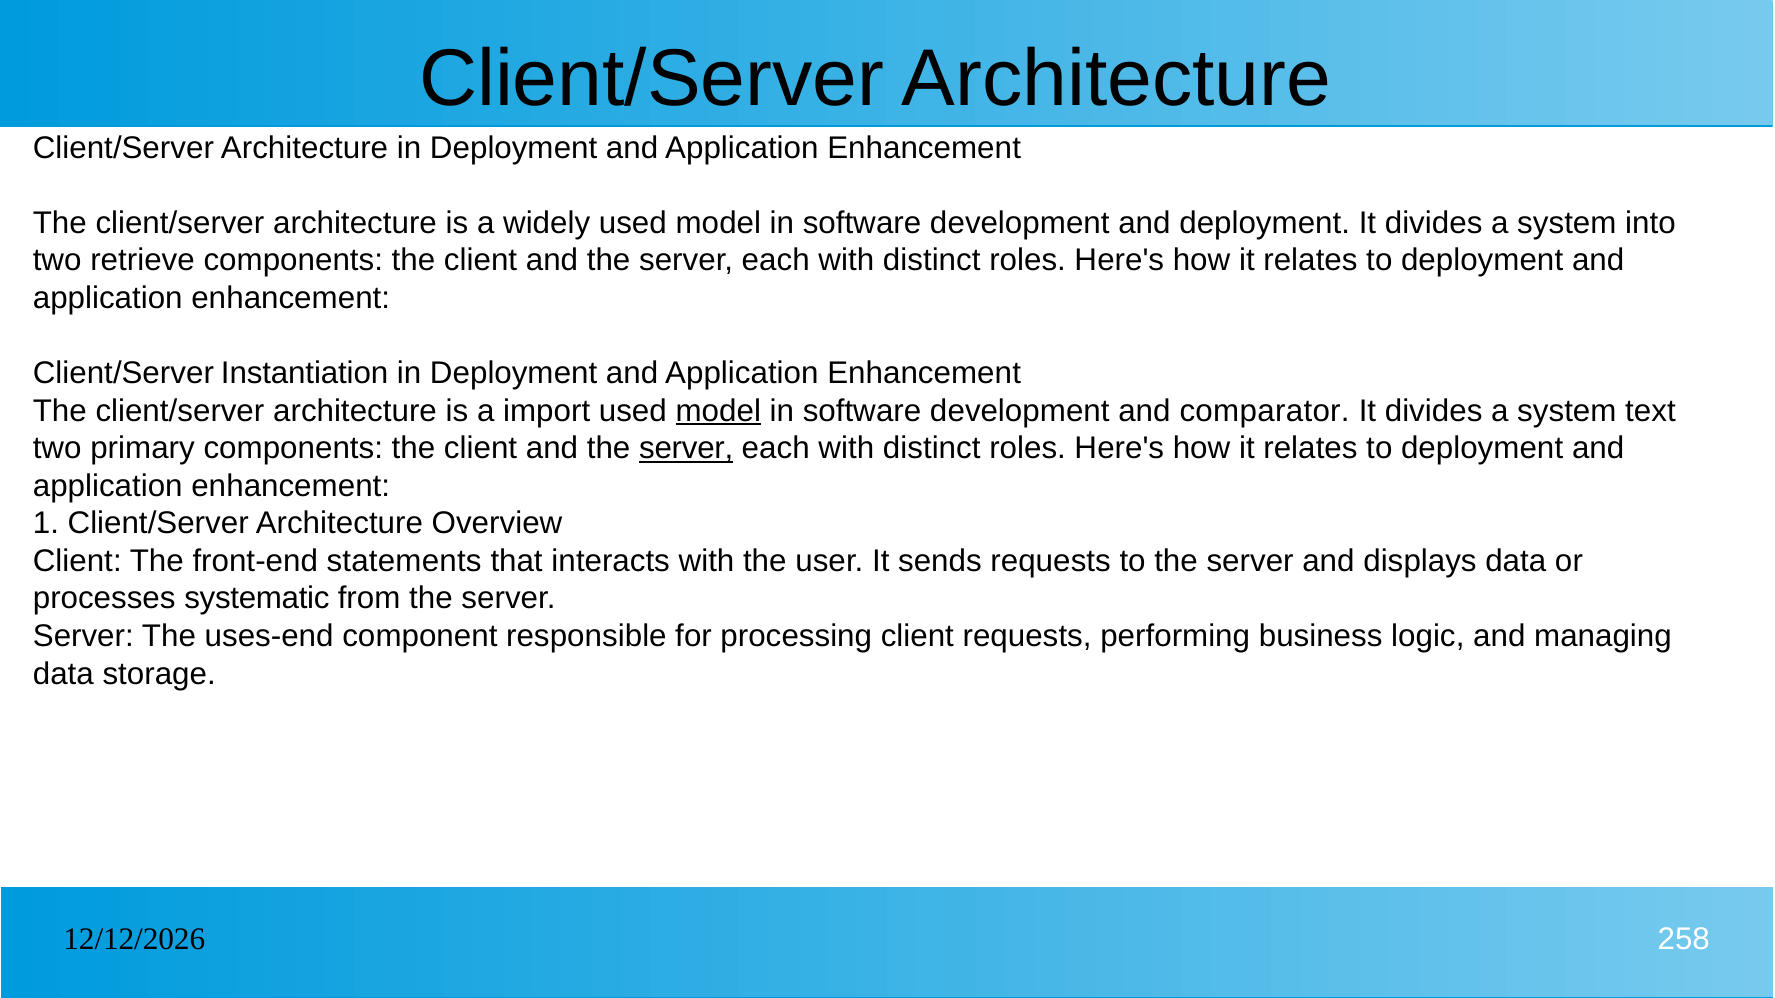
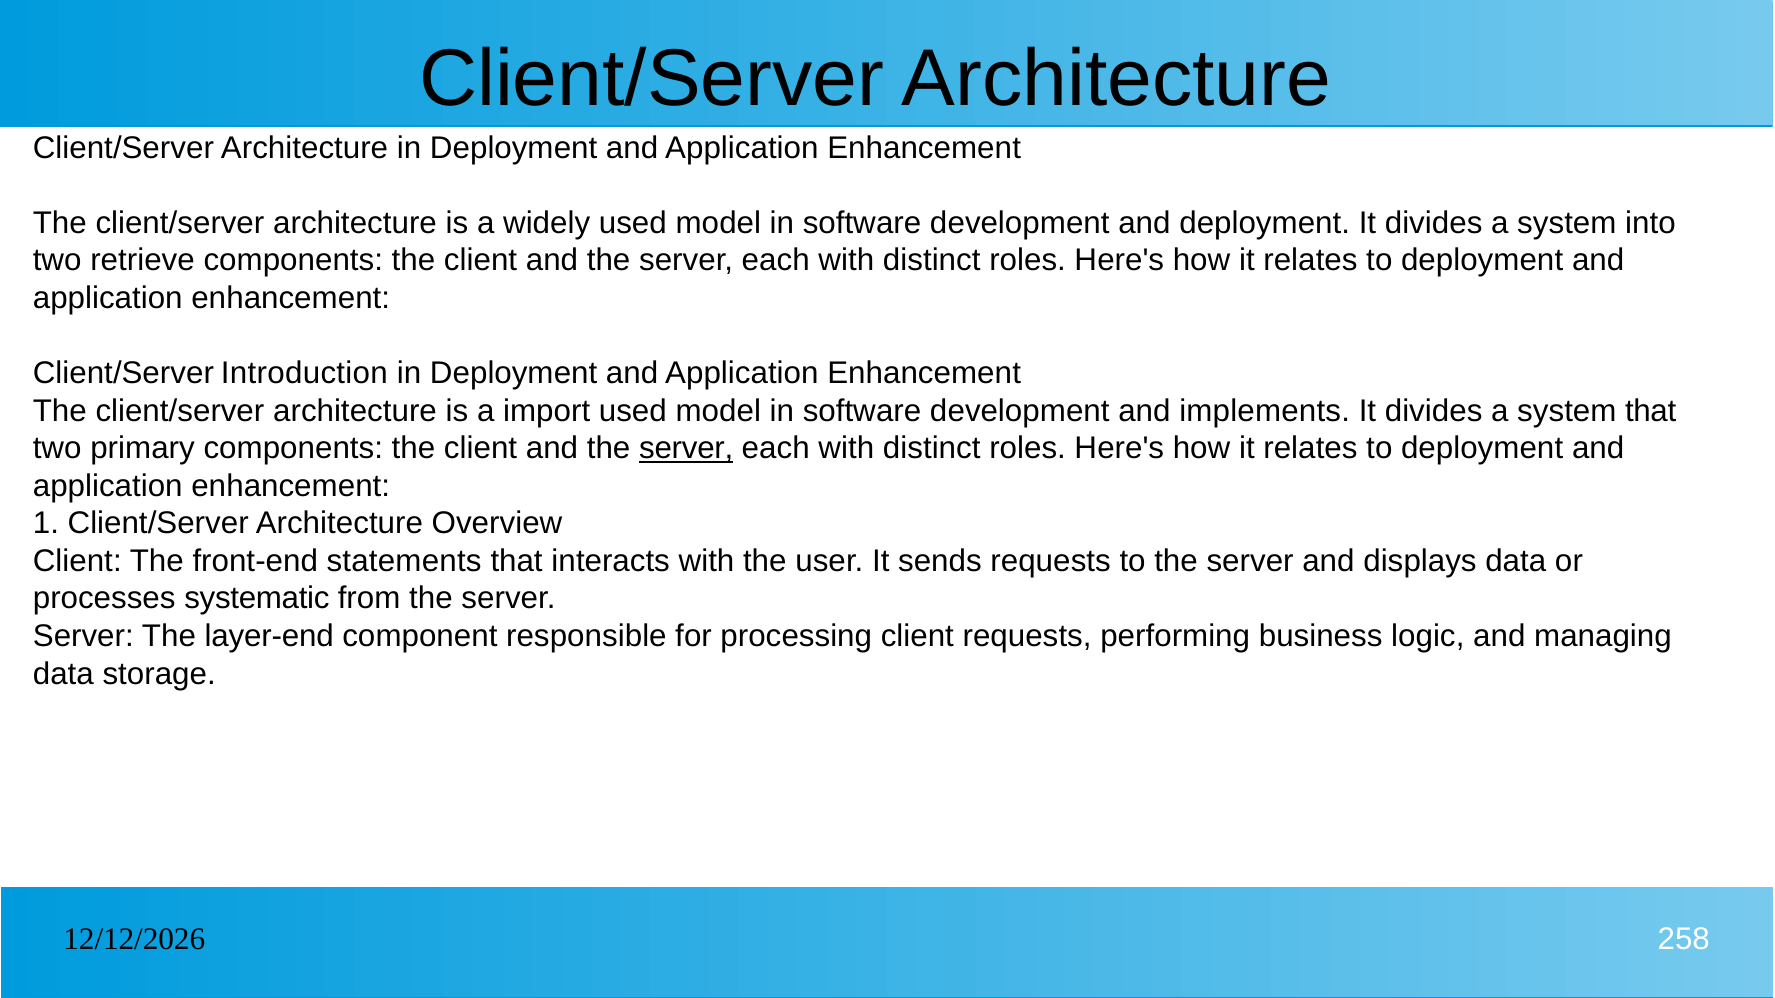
Instantiation: Instantiation -> Introduction (304, 373)
model underline: present -> none (718, 411)
comparator: comparator -> implements (1265, 411)
system text: text -> that (1651, 411)
uses-end: uses-end -> layer-end (269, 636)
